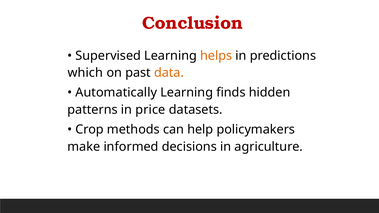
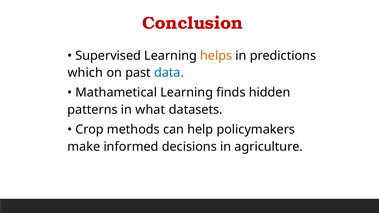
data colour: orange -> blue (169, 73)
Automatically: Automatically -> Mathametical (116, 93)
price: price -> what (150, 110)
